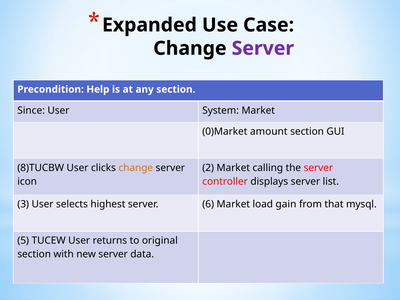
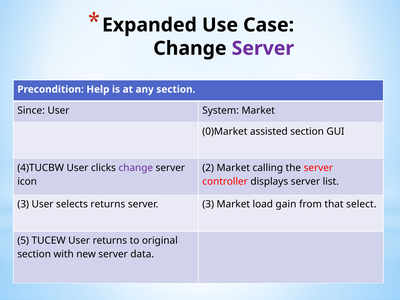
amount: amount -> assisted (269, 132)
8)TUCBW: 8)TUCBW -> 4)TUCBW (41, 168)
change colour: orange -> purple (136, 168)
selects highest: highest -> returns (108, 204)
server 6: 6 -> 3 (208, 204)
mysql: mysql -> select (361, 204)
